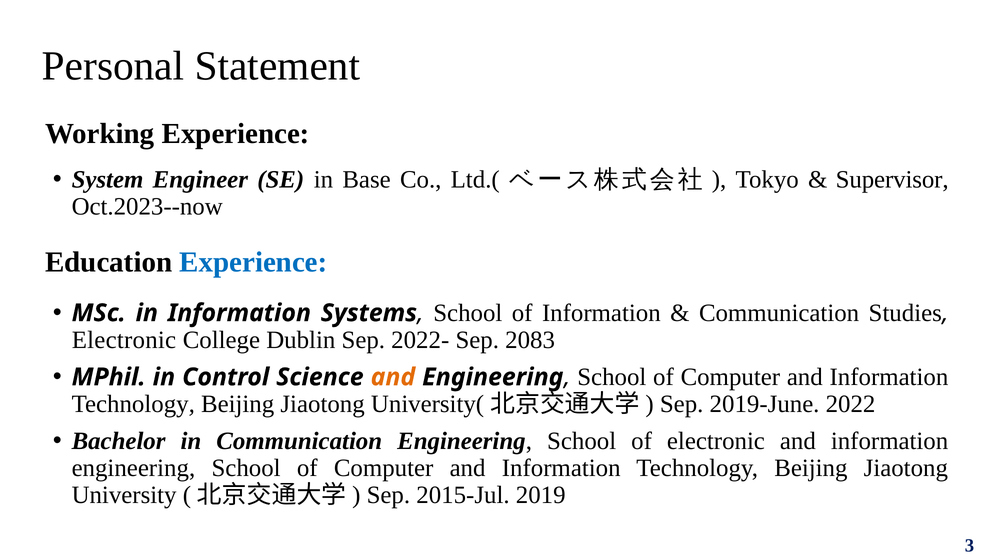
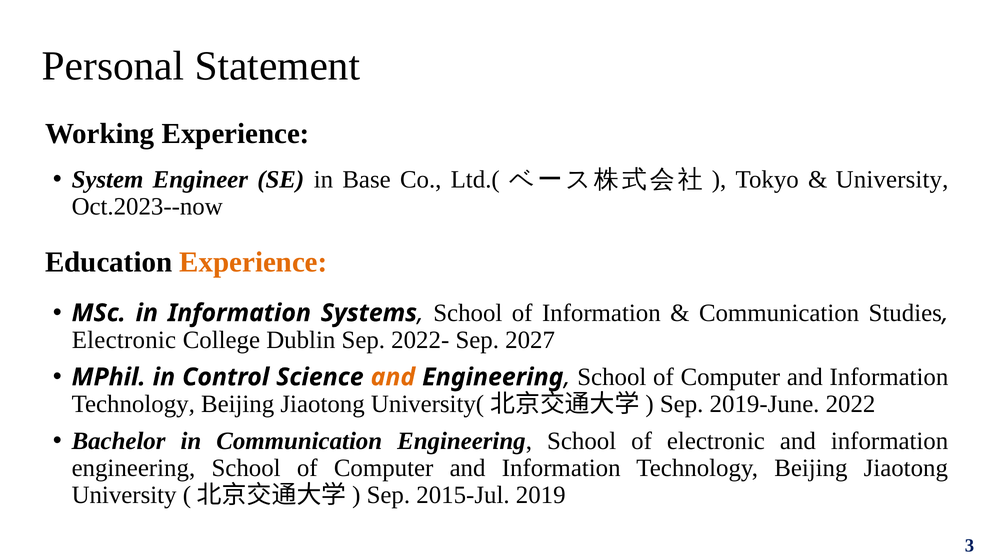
Supervisor: Supervisor -> University (892, 179)
Experience colour: blue -> orange (253, 262)
2083: 2083 -> 2027 (530, 340)
